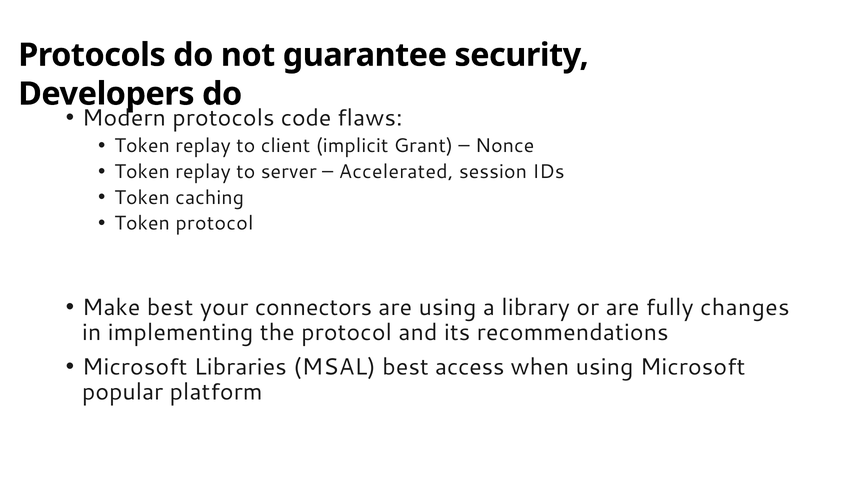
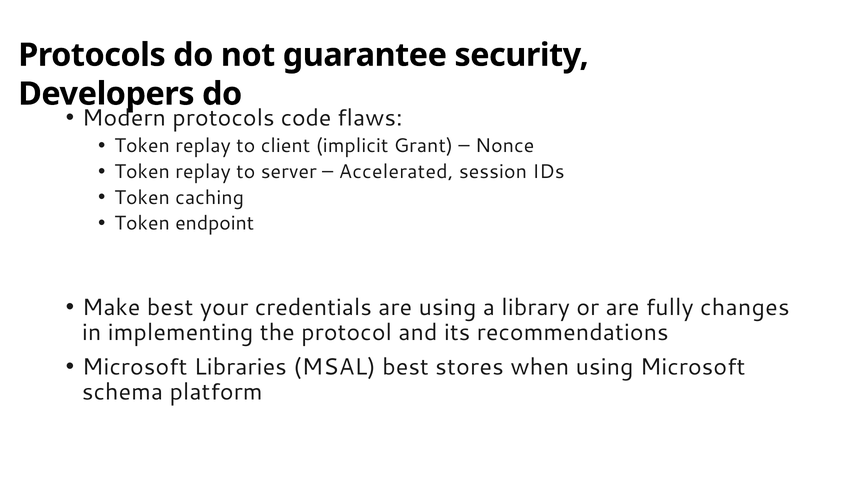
Token protocol: protocol -> endpoint (215, 223)
connectors: connectors -> credentials (313, 307)
access: access -> stores (470, 366)
popular: popular -> schema (123, 392)
